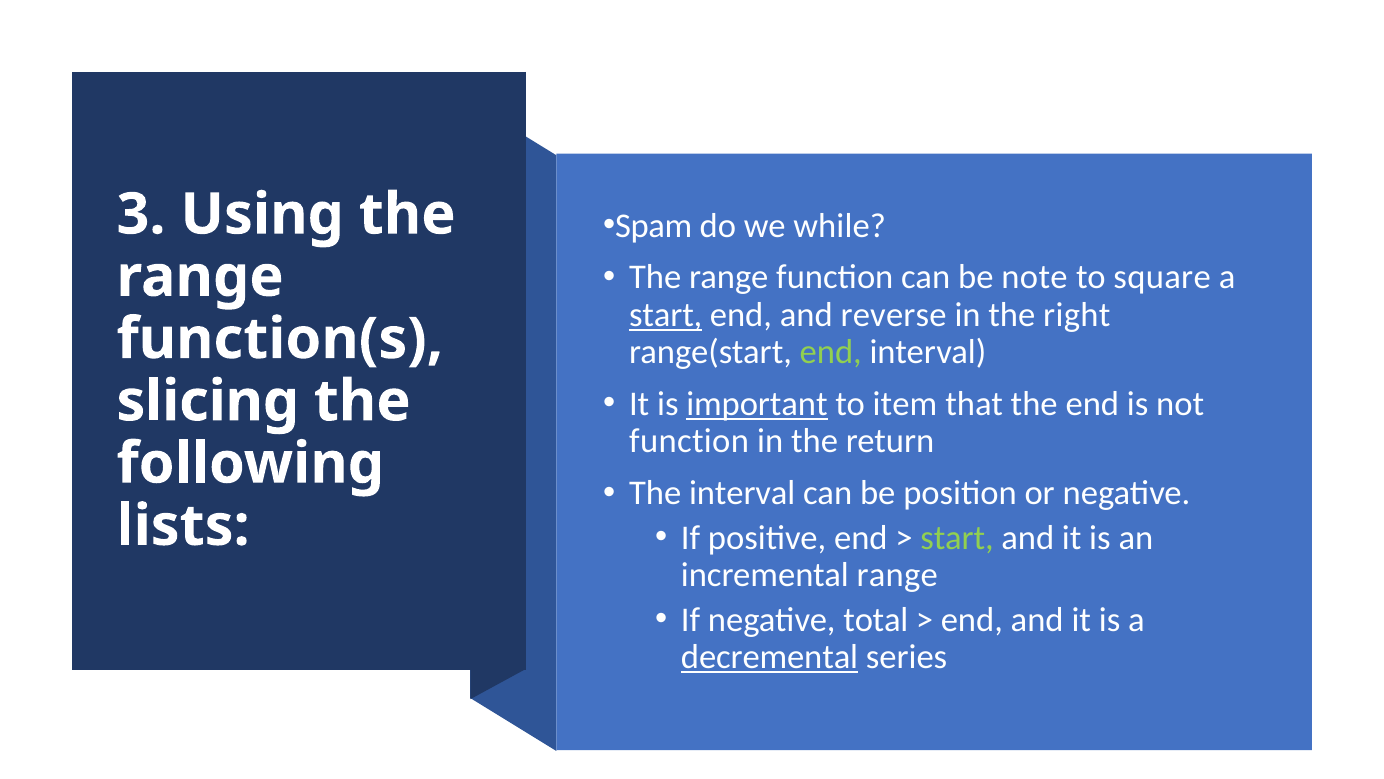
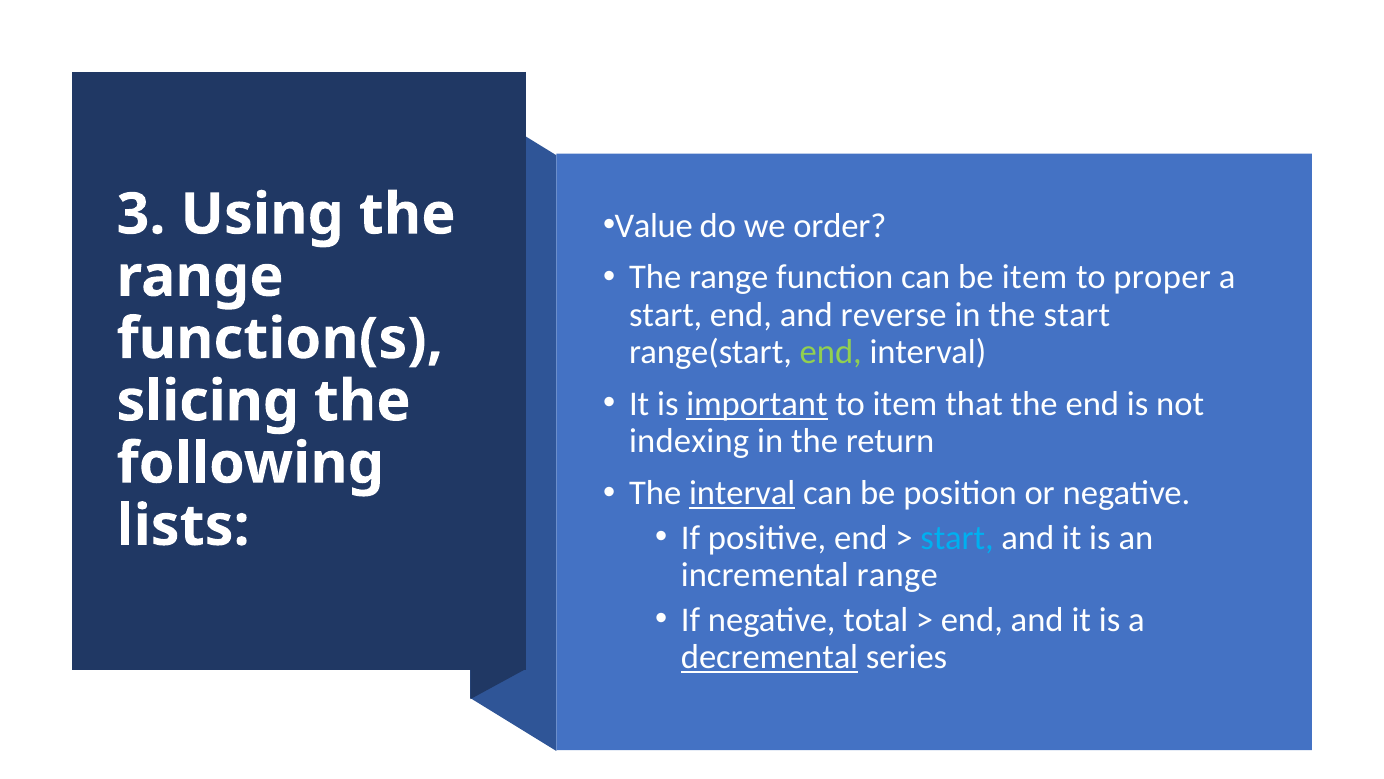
Spam: Spam -> Value (654, 225)
while: while -> order (840, 225)
be note: note -> item (1035, 277)
square: square -> proper (1162, 277)
start underline: present -> none (666, 315)
the right: right -> start (1077, 315)
function: function -> indexing (689, 441)
interval underline: none -> present (742, 493)
start colour: light green -> light blue (957, 537)
